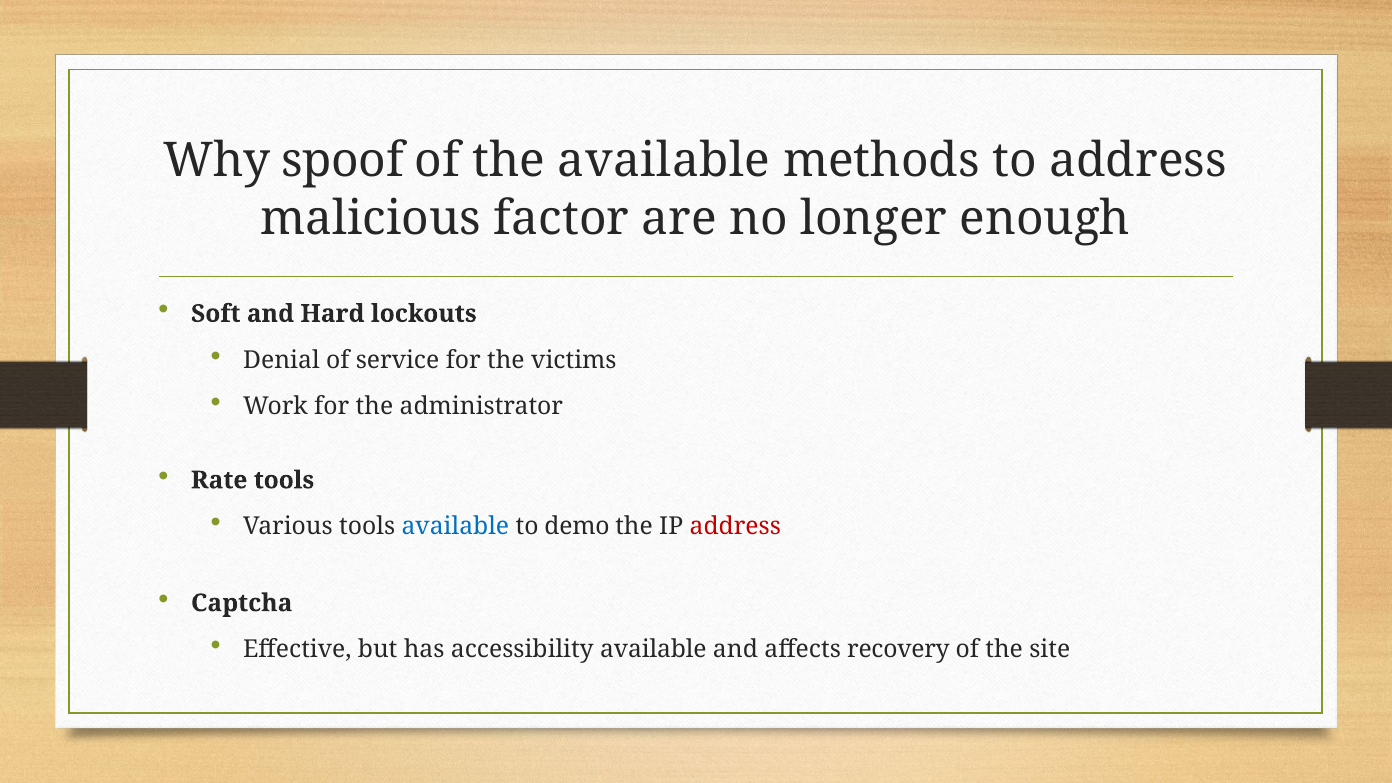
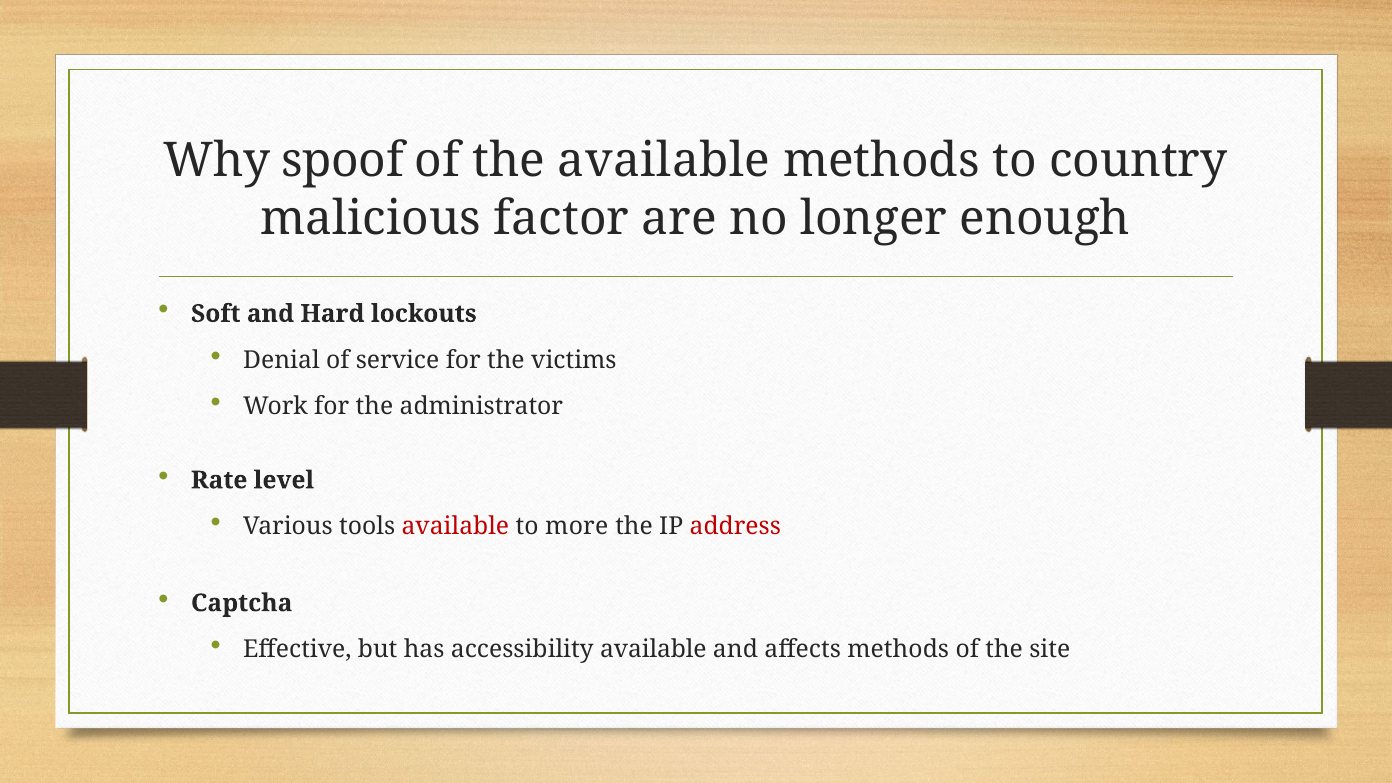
to address: address -> country (1138, 161)
Rate tools: tools -> level (284, 480)
available colour: blue -> red (455, 527)
demo: demo -> more (577, 527)
affects recovery: recovery -> methods (898, 650)
